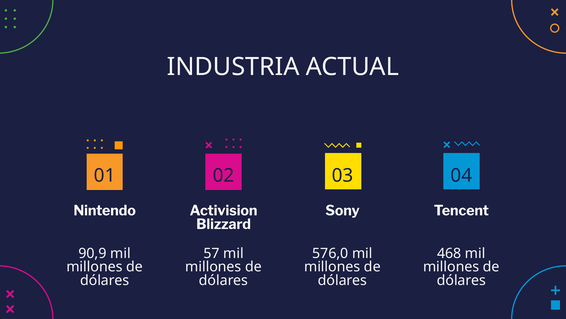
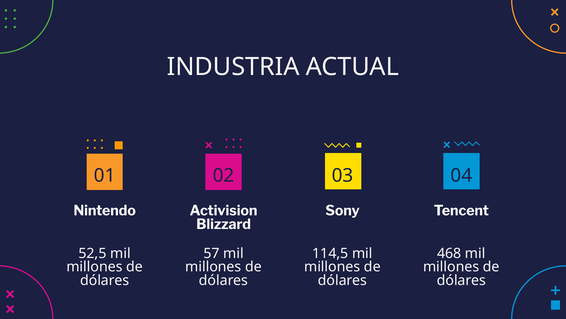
90,9: 90,9 -> 52,5 (93, 253)
576,0: 576,0 -> 114,5 (330, 253)
